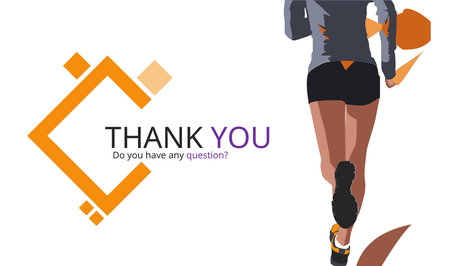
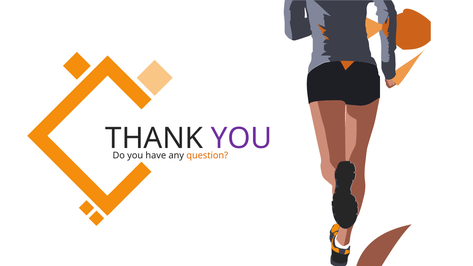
question colour: purple -> orange (207, 155)
